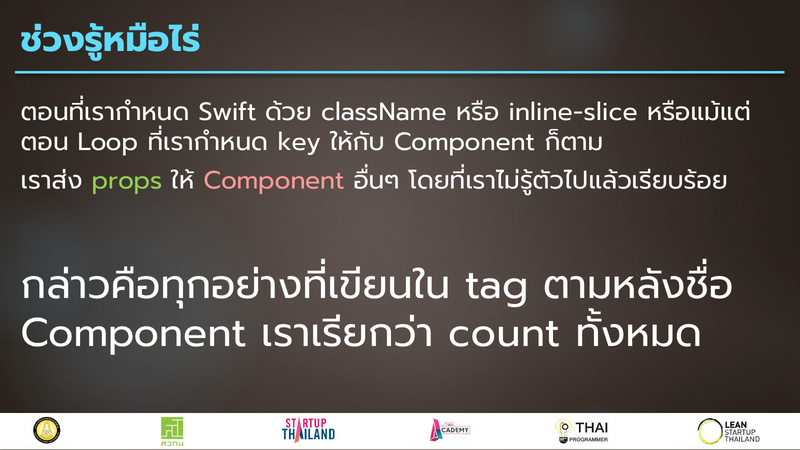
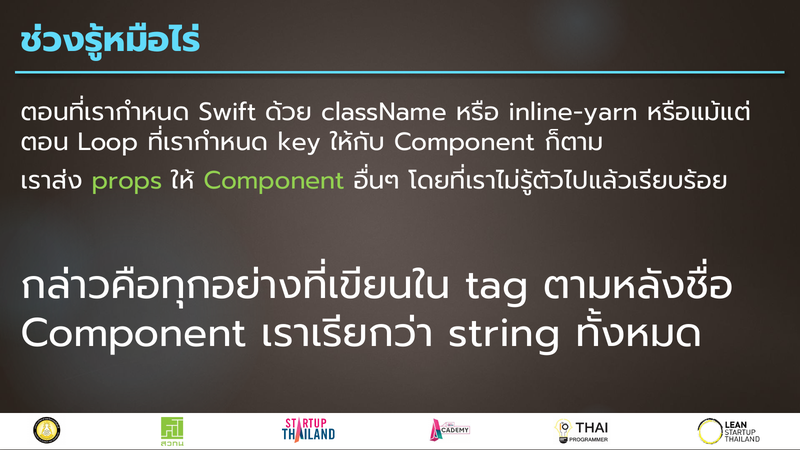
inline-slice: inline-slice -> inline-yarn (573, 112)
Component colour: pink -> light green (274, 180)
count: count -> string (505, 333)
